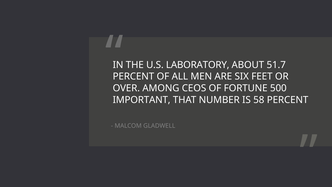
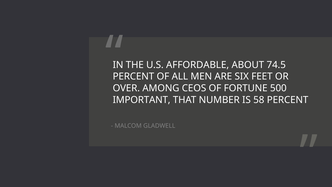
LABORATORY: LABORATORY -> AFFORDABLE (198, 65)
51.7: 51.7 -> 74.5 (276, 65)
